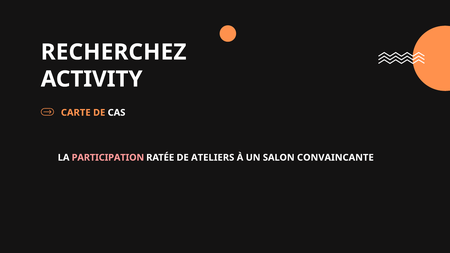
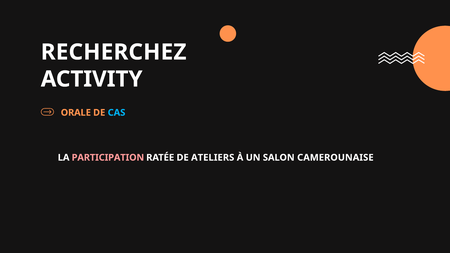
CARTE: CARTE -> ORALE (76, 113)
CAS colour: white -> light blue (117, 113)
CONVAINCANTE: CONVAINCANTE -> CAMEROUNAISE (335, 158)
